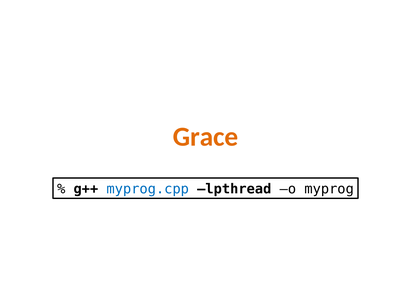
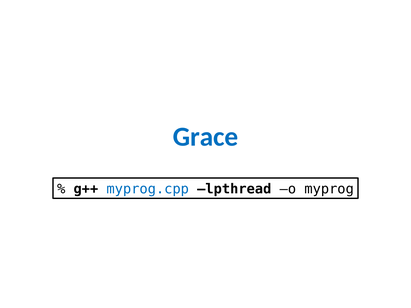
Grace colour: orange -> blue (206, 137)
